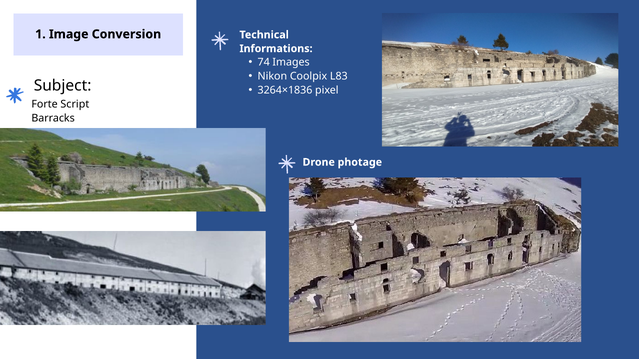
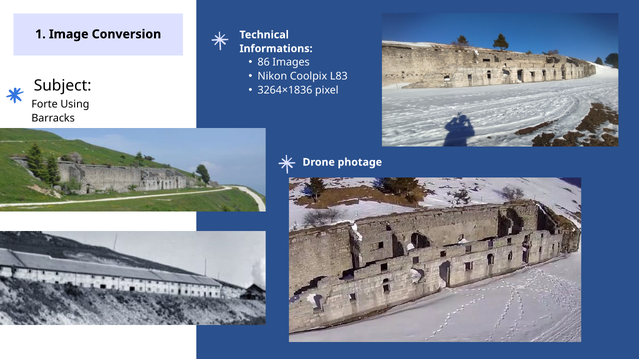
74: 74 -> 86 (264, 63)
Script: Script -> Using (75, 105)
